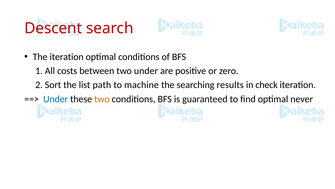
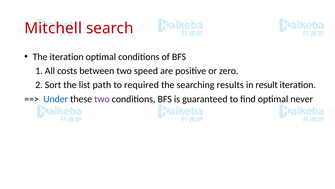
Descent: Descent -> Mitchell (53, 28)
two under: under -> speed (146, 71)
machine: machine -> required (142, 85)
check: check -> result (267, 85)
two colour: orange -> purple (102, 99)
